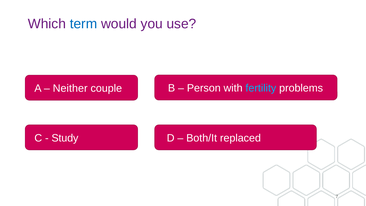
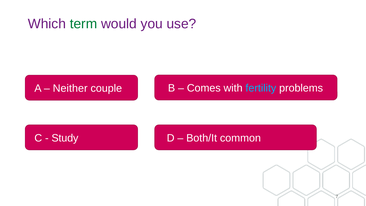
term colour: blue -> green (84, 24)
Person: Person -> Comes (204, 88)
replaced: replaced -> common (240, 138)
